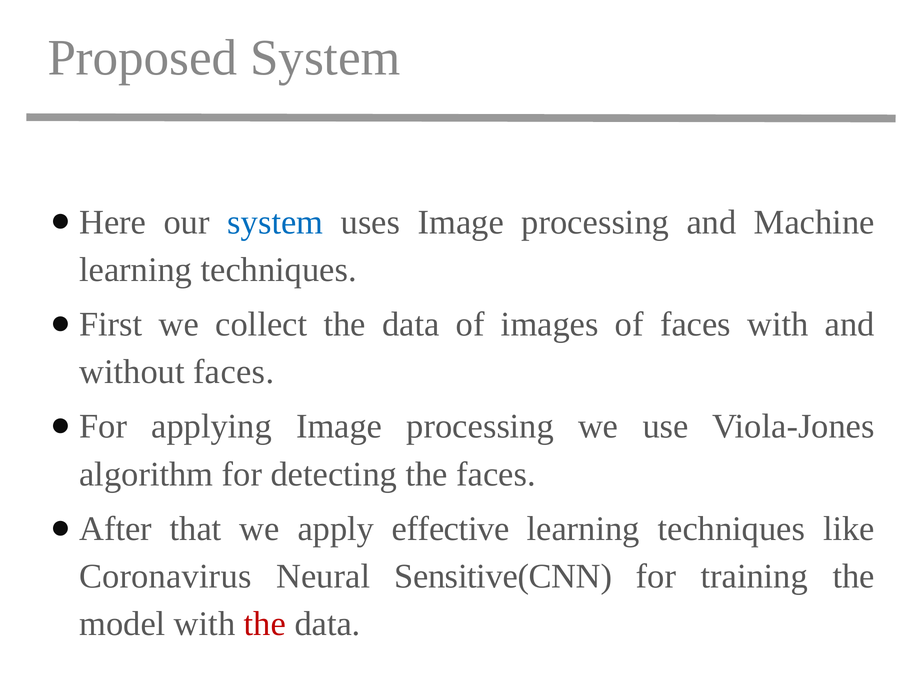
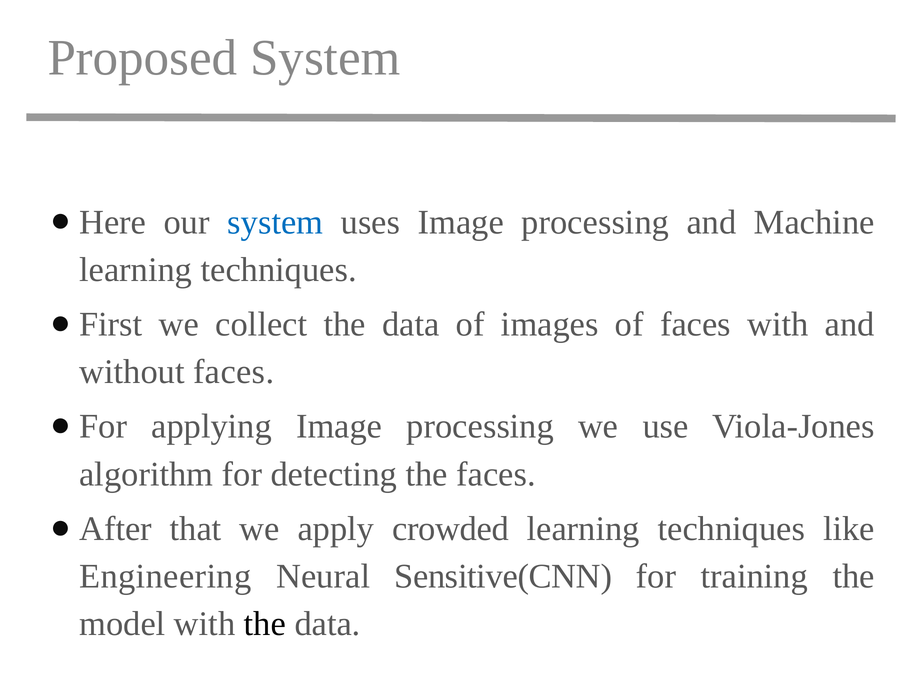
effective: effective -> crowded (451, 529)
Coronavirus: Coronavirus -> Engineering (165, 576)
the colour: red -> black (265, 624)
